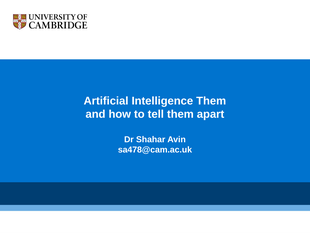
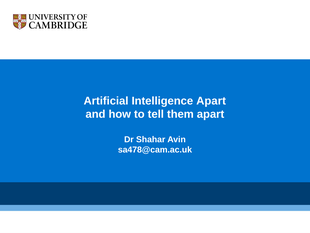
Intelligence Them: Them -> Apart (211, 101)
